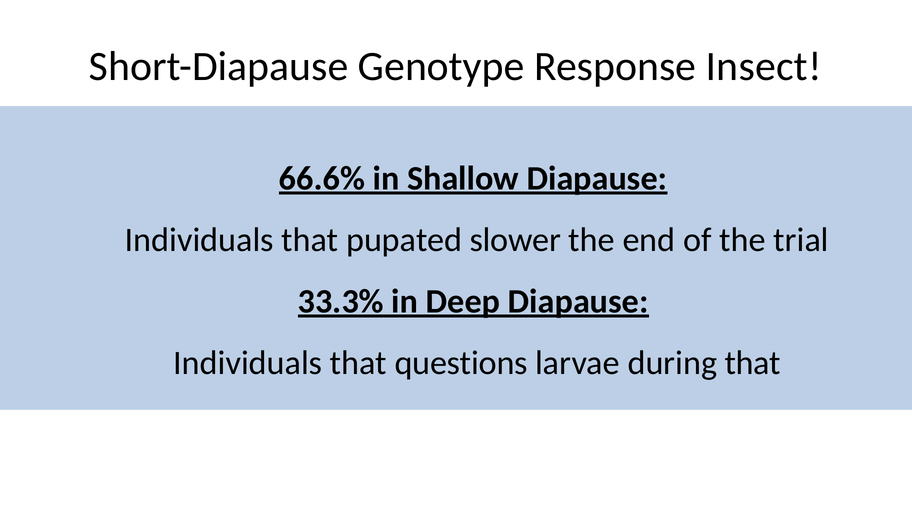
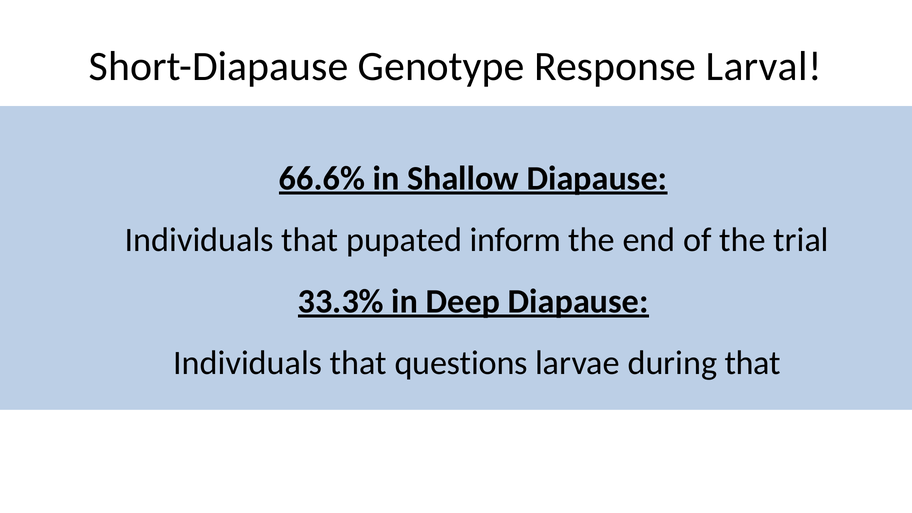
Insect: Insect -> Larval (764, 66)
slower: slower -> inform (515, 240)
